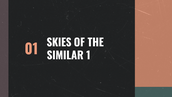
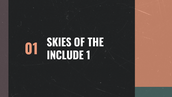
SIMILAR: SIMILAR -> INCLUDE (65, 56)
